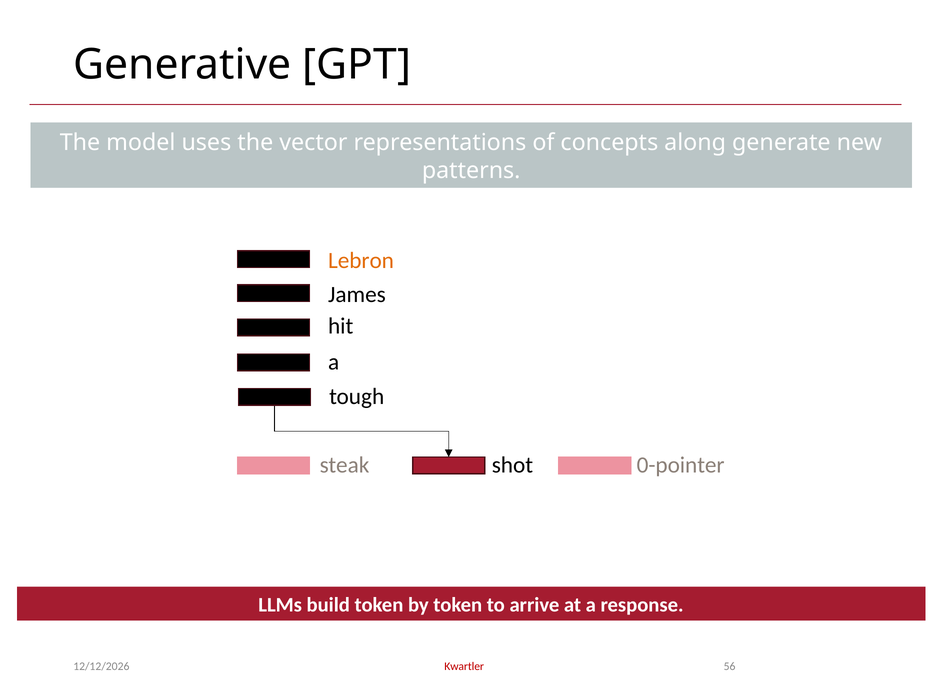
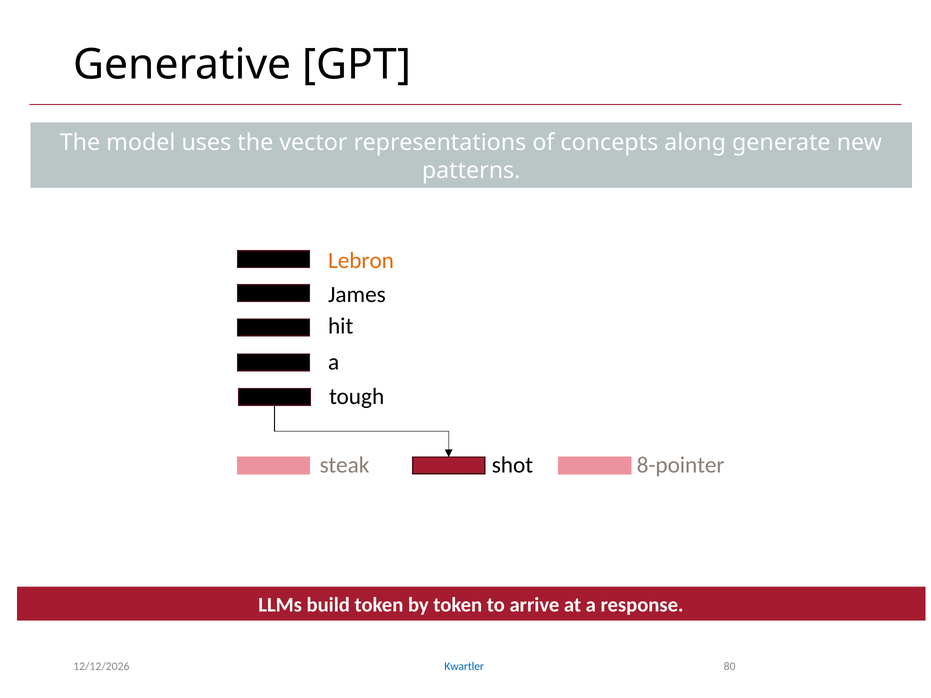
0-pointer: 0-pointer -> 8-pointer (681, 465)
56: 56 -> 80 (730, 667)
Kwartler colour: red -> blue (464, 667)
